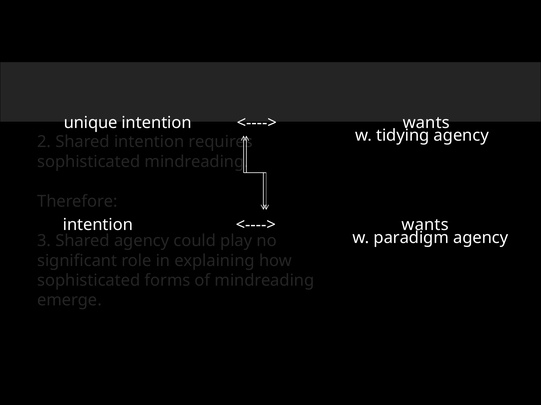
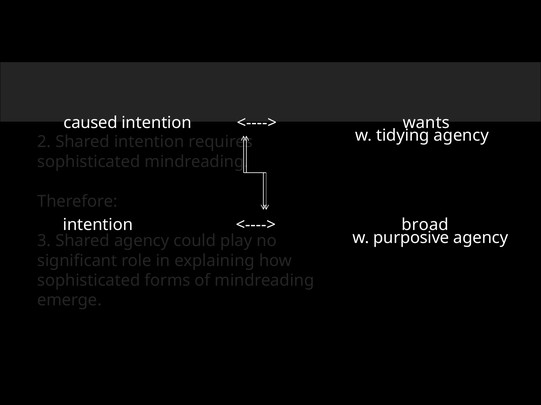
unique: unique -> caused (91, 123)
wants: wants -> broad (425, 225)
paradigm: paradigm -> purposive (411, 238)
